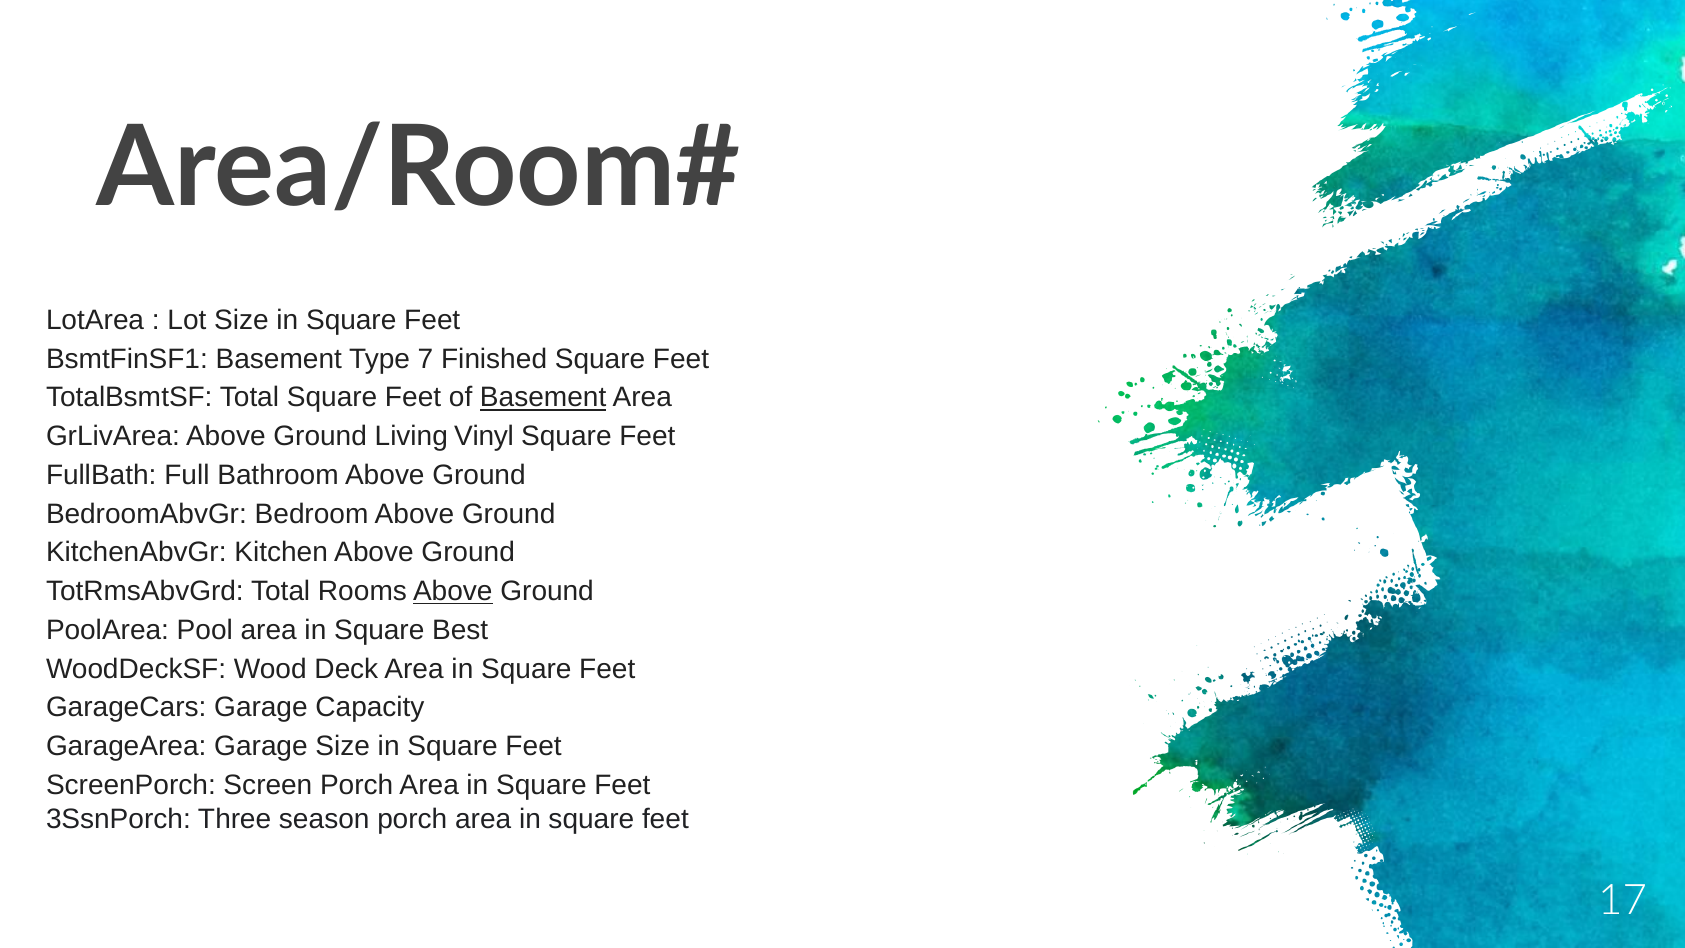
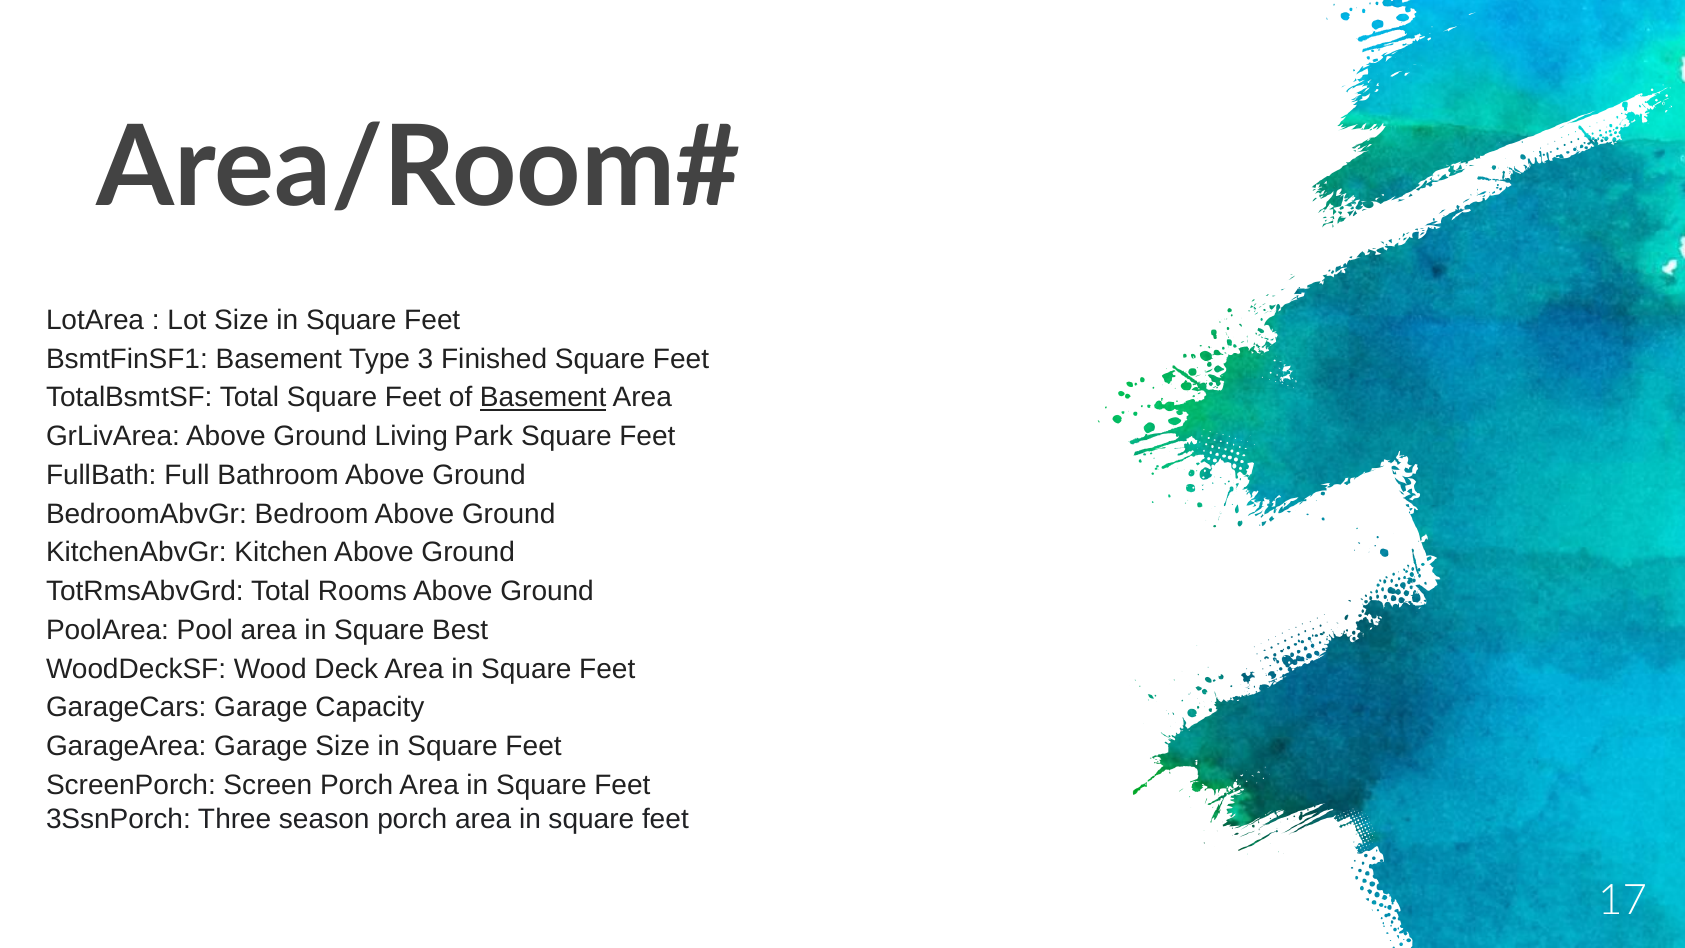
7: 7 -> 3 (426, 359)
Vinyl: Vinyl -> Park (484, 436)
Above underline: present -> none (453, 591)
